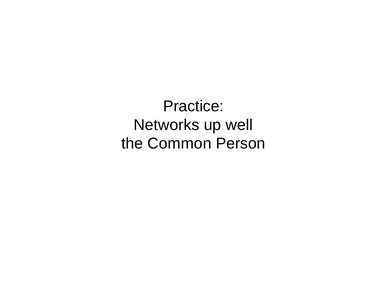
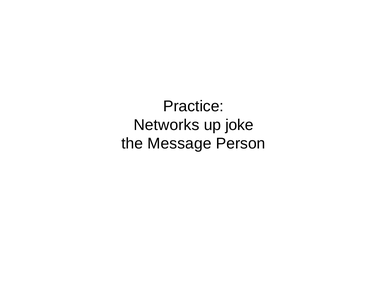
well: well -> joke (239, 125)
Common: Common -> Message (179, 144)
